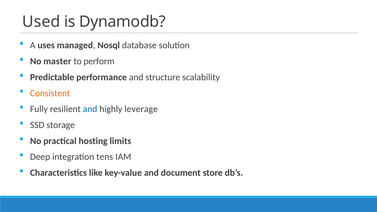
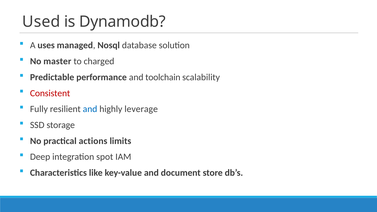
perform: perform -> charged (99, 61)
structure: structure -> toolchain (163, 77)
Consistent colour: orange -> red (50, 93)
hosting: hosting -> actions (93, 141)
tens: tens -> spot (105, 157)
